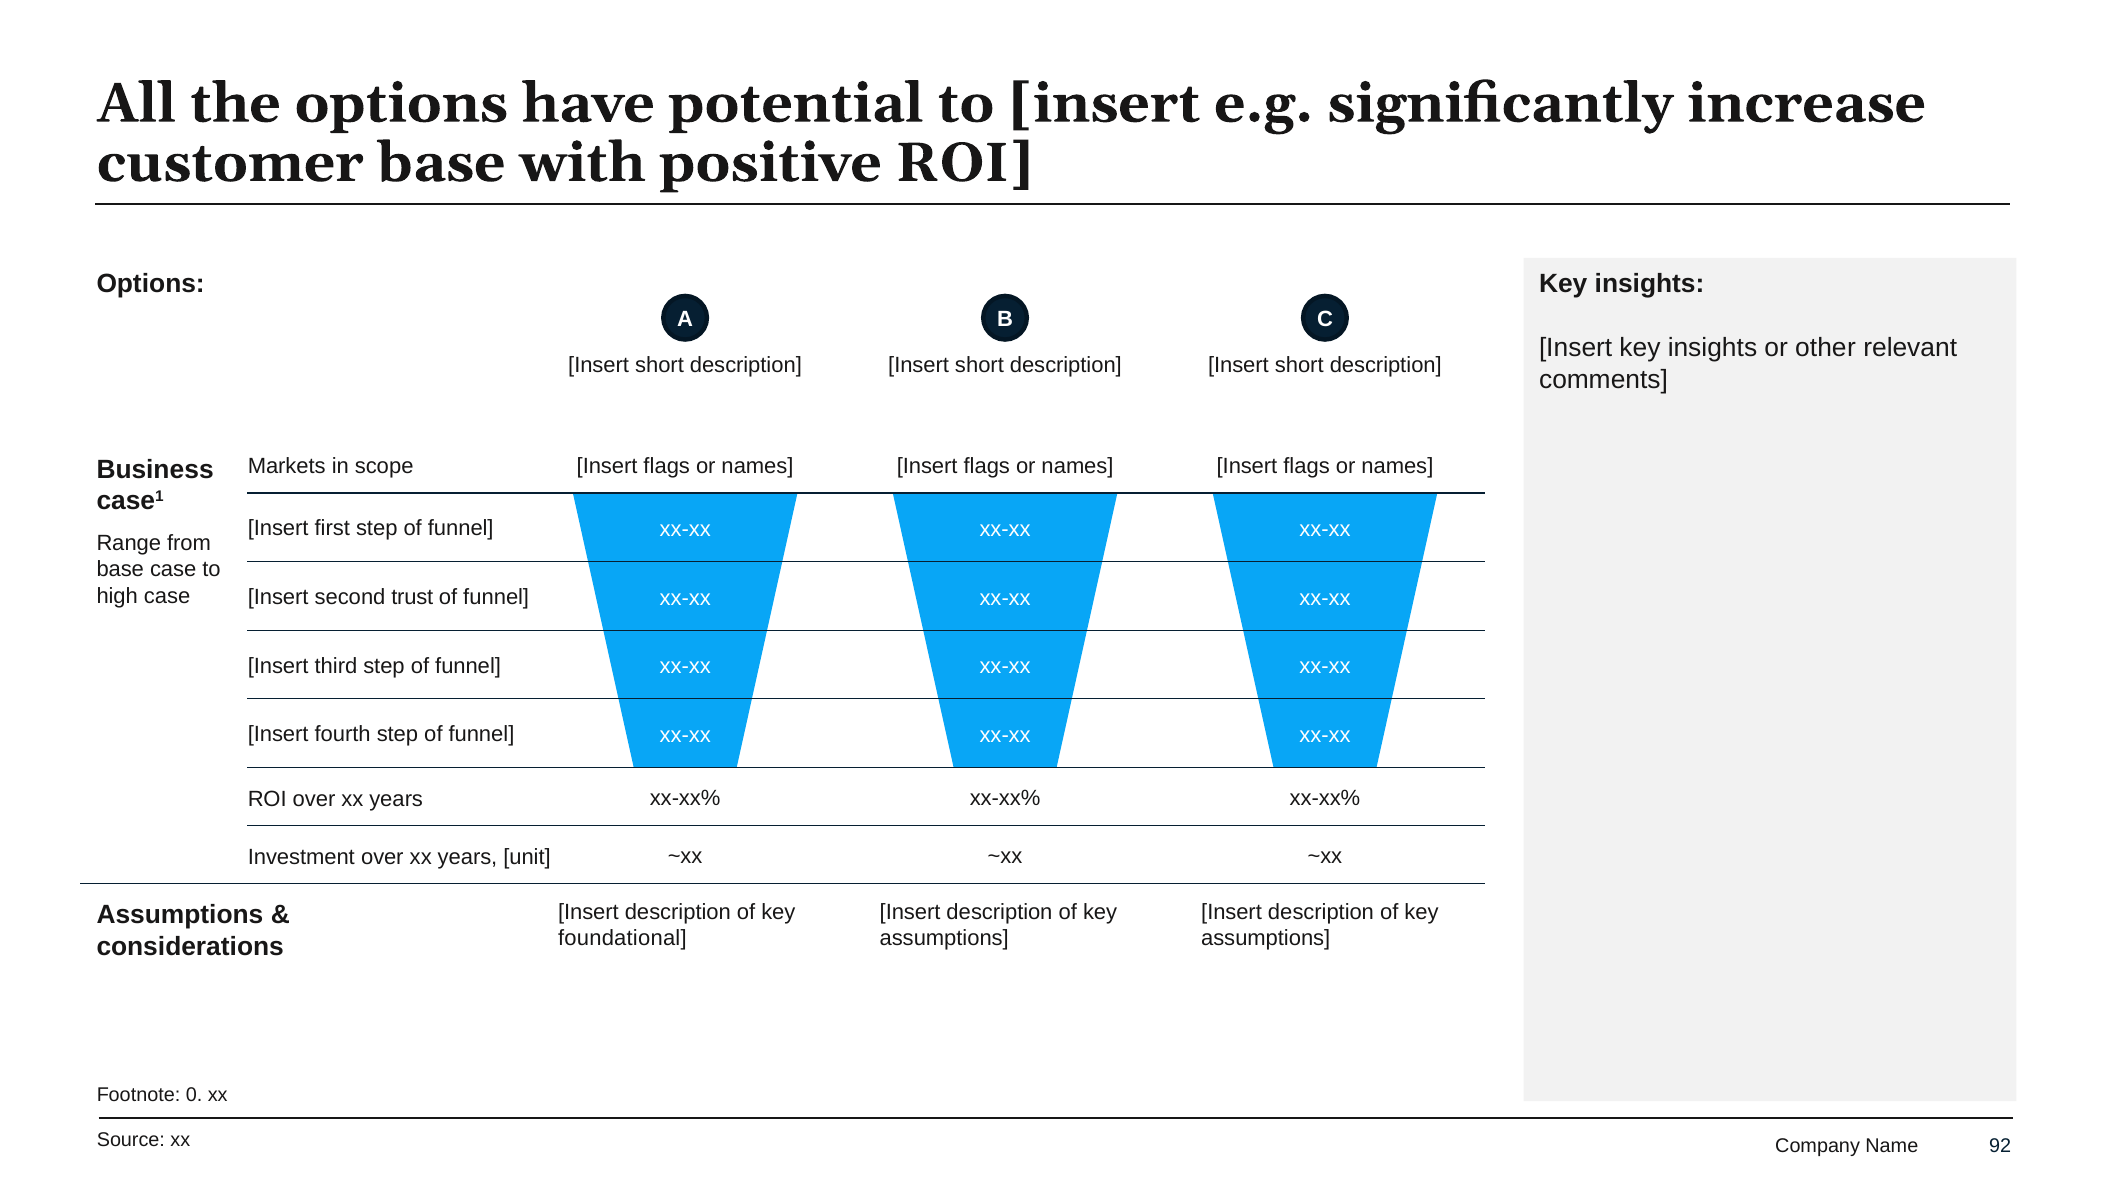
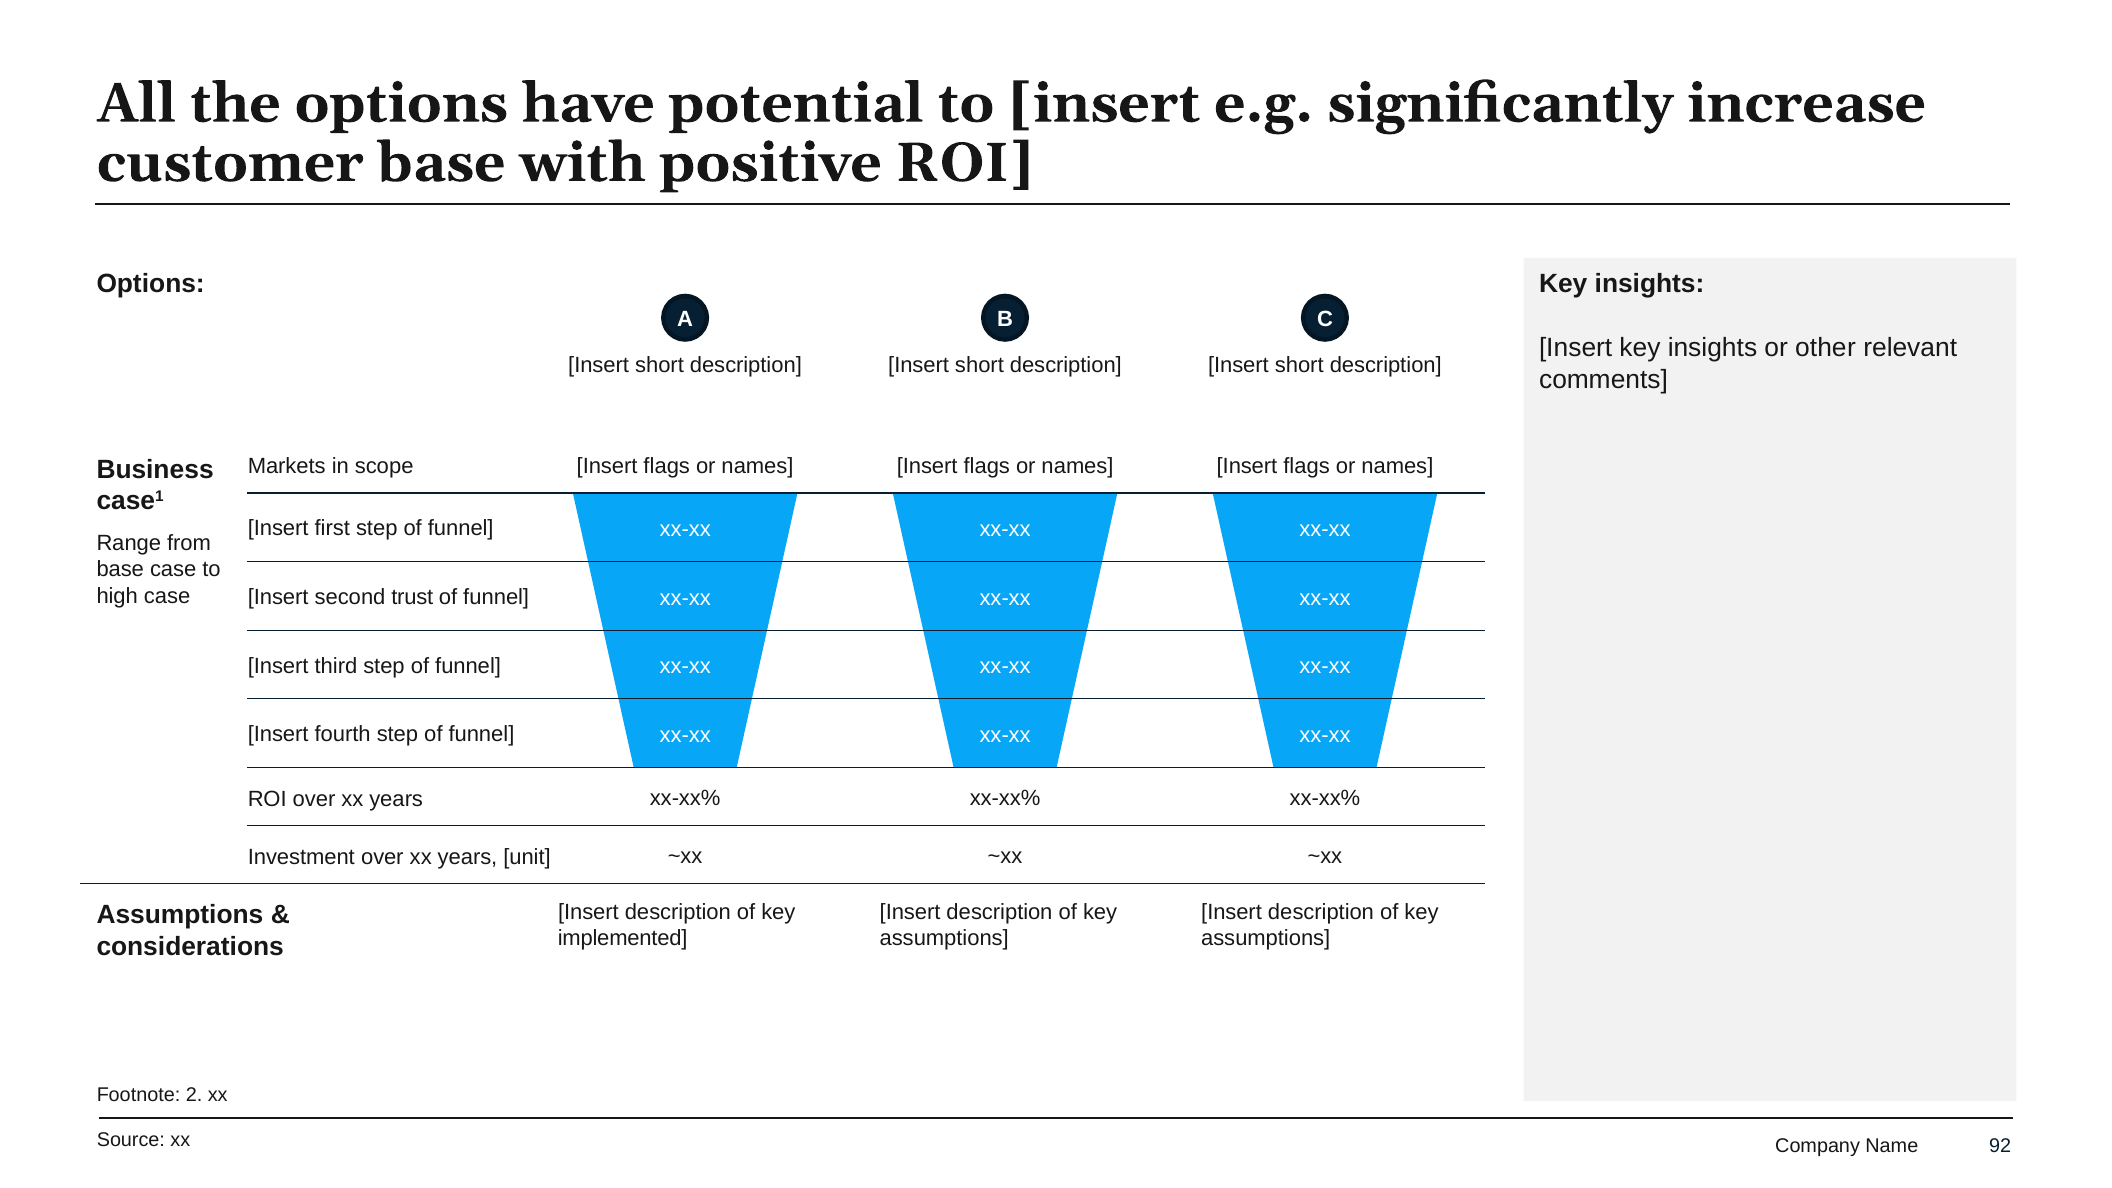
foundational: foundational -> implemented (623, 939)
0: 0 -> 2 (194, 1094)
